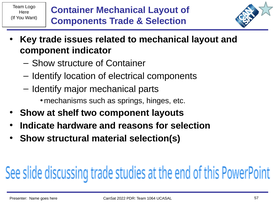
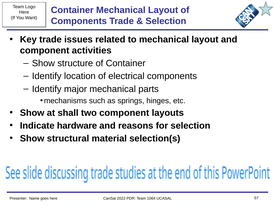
indicator: indicator -> activities (92, 51)
shelf: shelf -> shall (68, 113)
